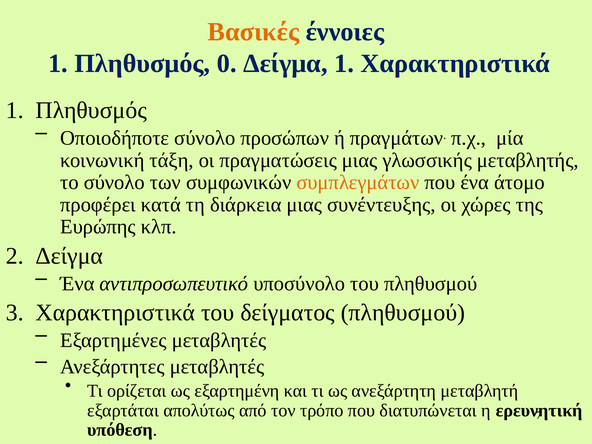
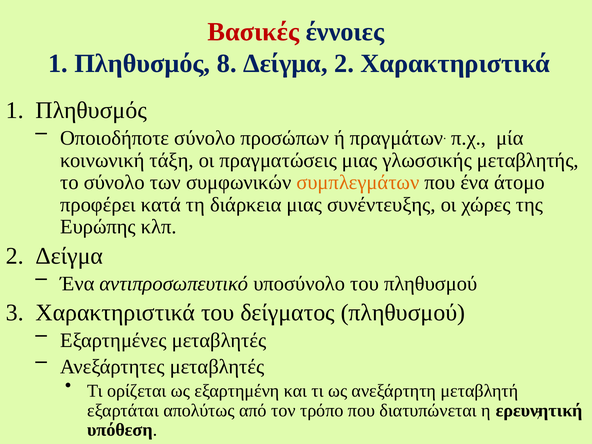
Βασικές colour: orange -> red (253, 32)
0: 0 -> 8 (227, 64)
Δείγμα 1: 1 -> 2 (344, 64)
